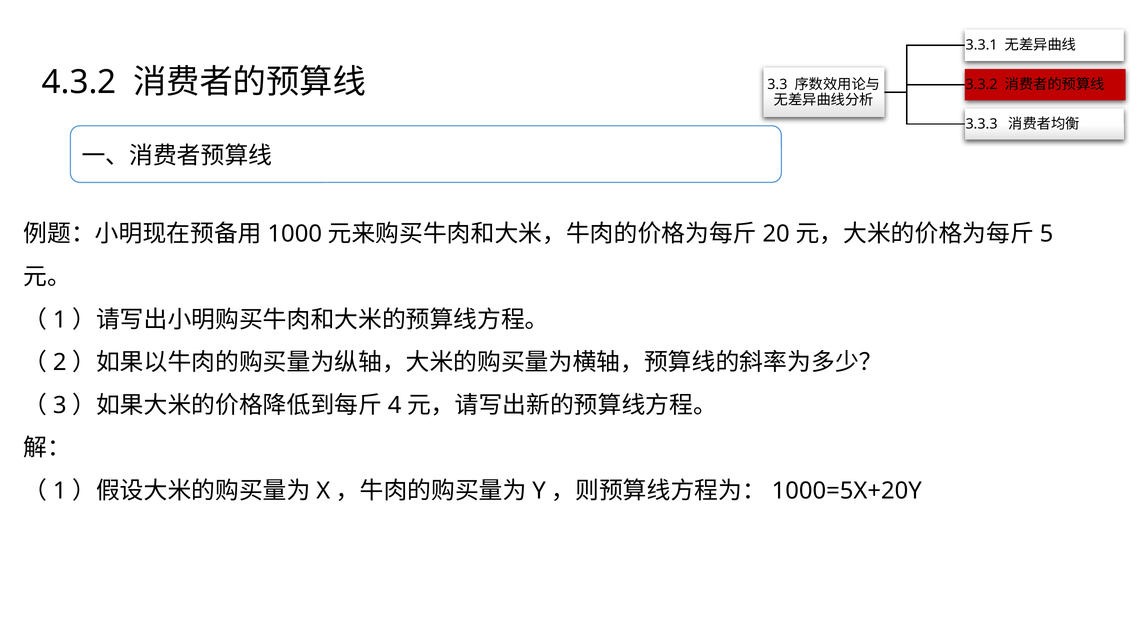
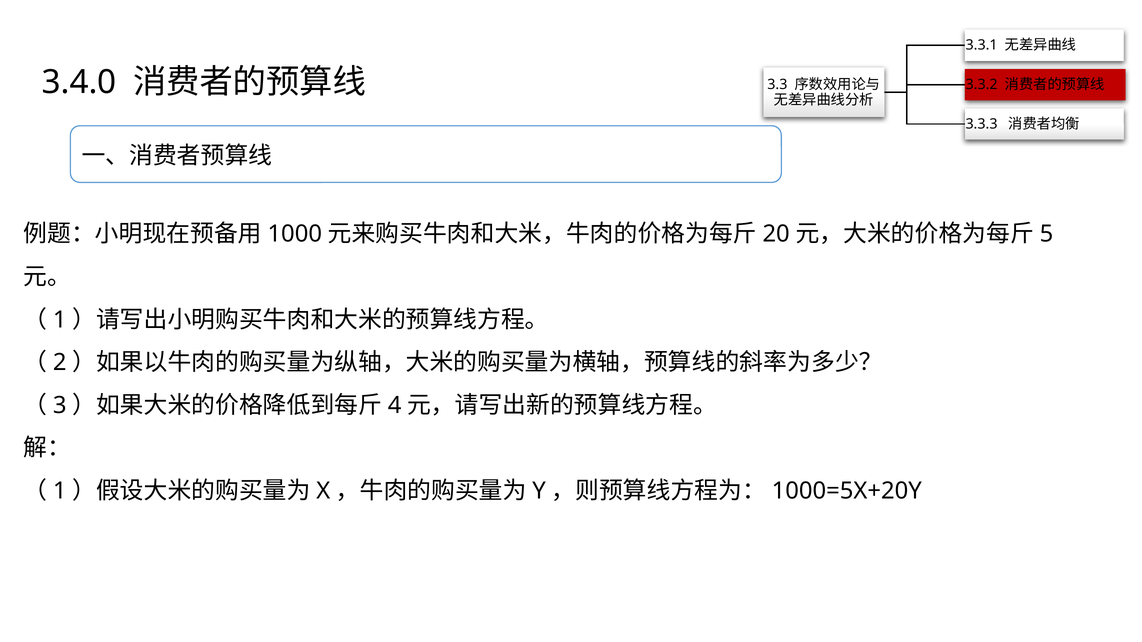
4.3.2: 4.3.2 -> 3.4.0 (79, 82)
